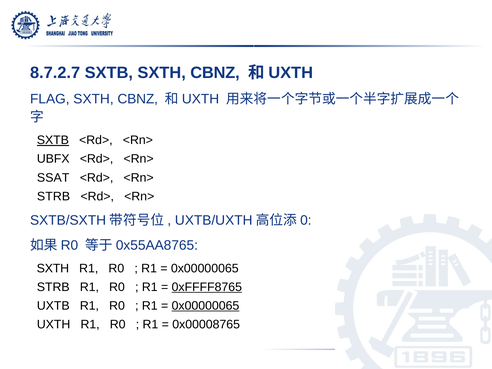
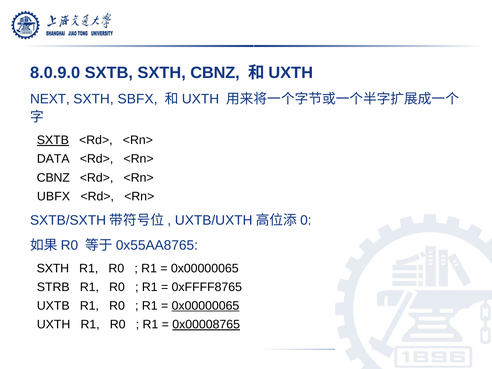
8.7.2.7: 8.7.2.7 -> 8.0.9.0 (55, 73)
FLAG: FLAG -> NEXT (50, 99)
CBNZ: CBNZ -> SBFX (138, 99)
UBFX: UBFX -> DATA (53, 159)
SSAT: SSAT -> CBNZ (53, 178)
STRB: STRB -> UBFX (54, 196)
0xFFFF8765 underline: present -> none (207, 287)
0x00008765 underline: none -> present (206, 325)
